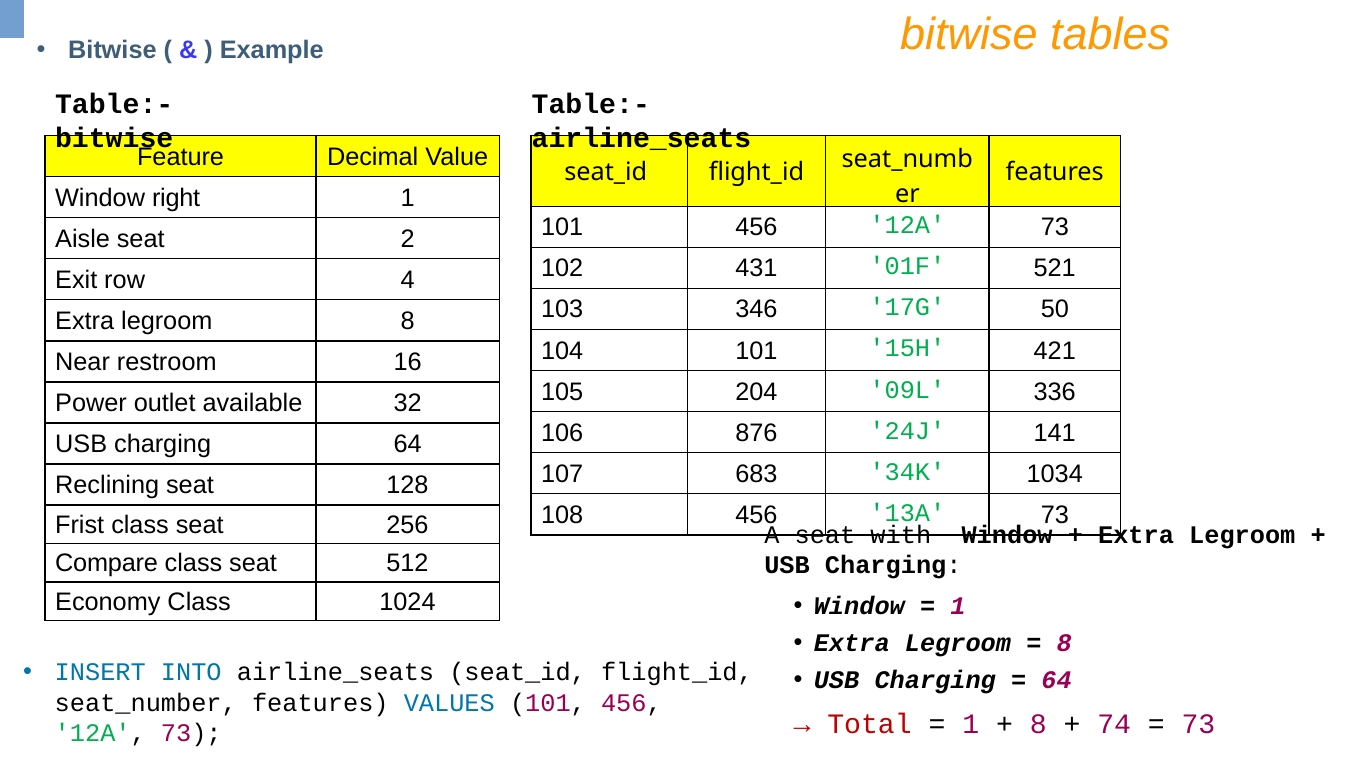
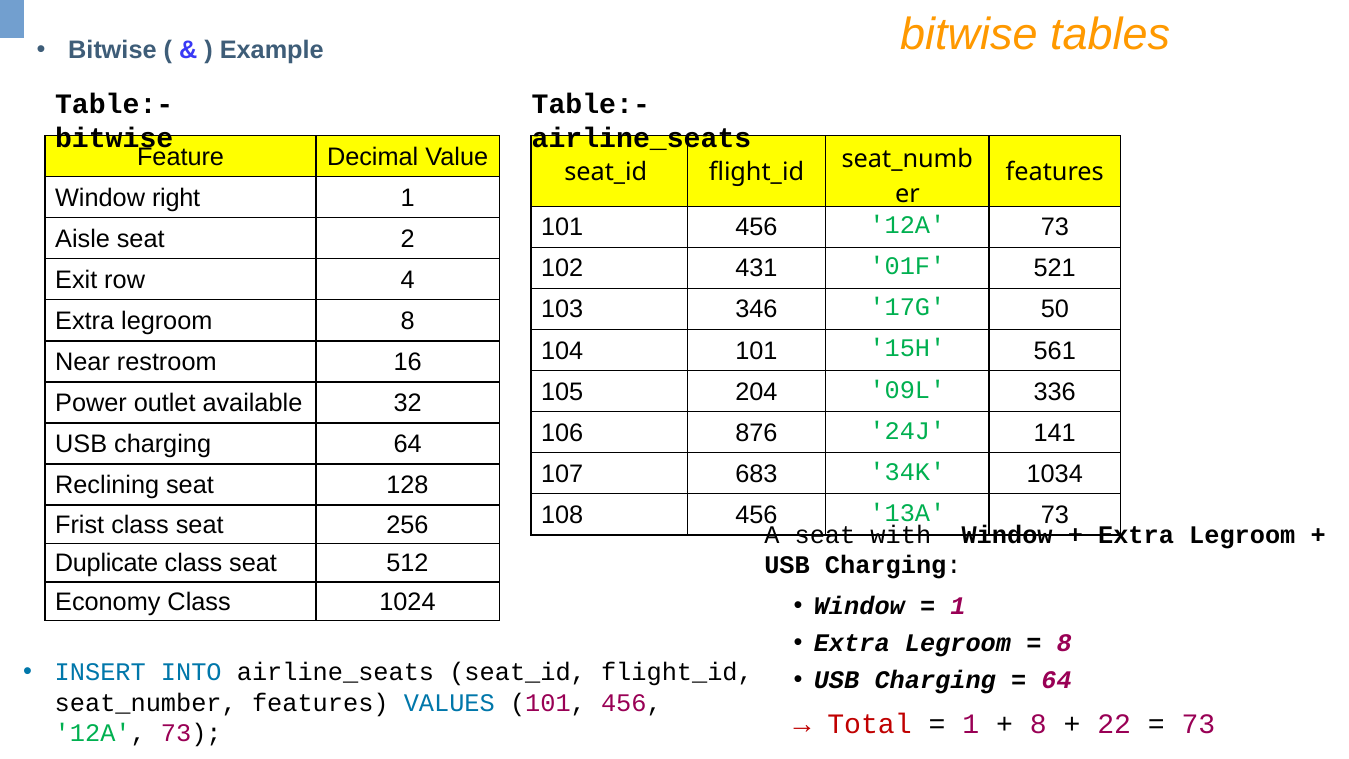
421: 421 -> 561 (1055, 351)
Compare: Compare -> Duplicate (107, 563)
74: 74 -> 22 (1114, 724)
